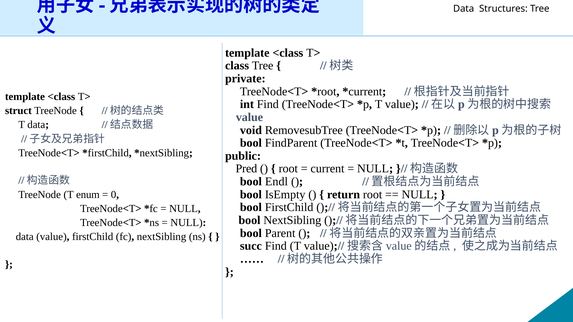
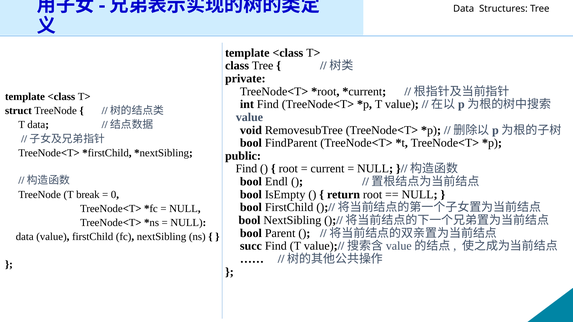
Pred: Pred -> Find (246, 169)
enum: enum -> break (88, 195)
